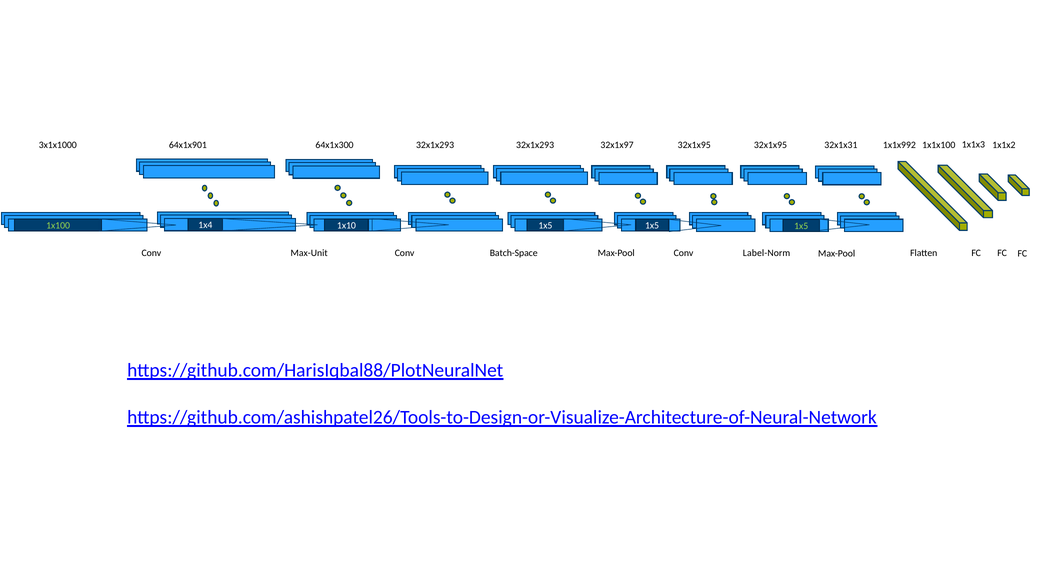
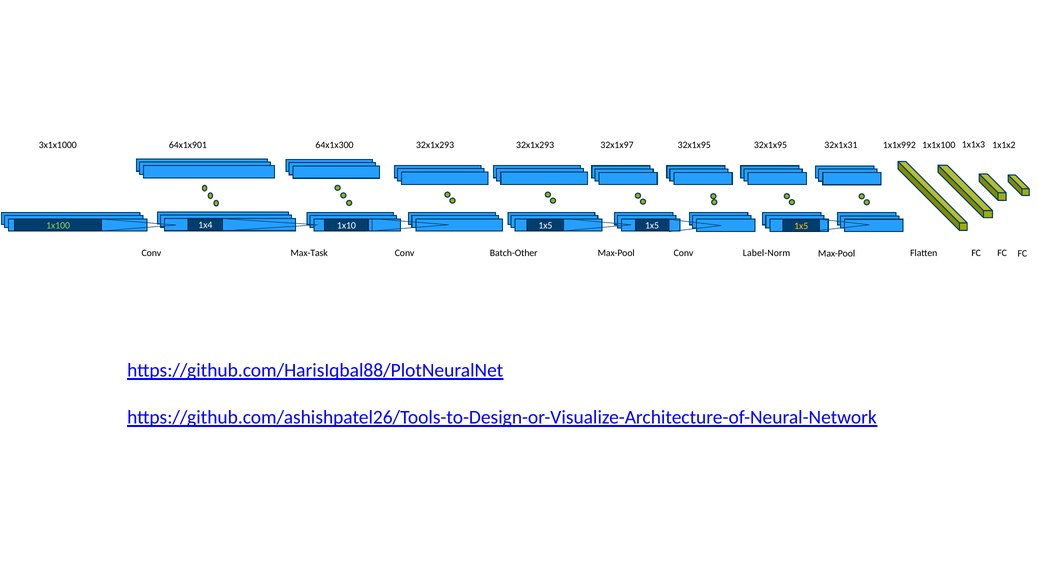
1x5 colour: light green -> yellow (801, 226)
Max-Unit: Max-Unit -> Max-Task (309, 253)
Batch-Space: Batch-Space -> Batch-Other (514, 253)
